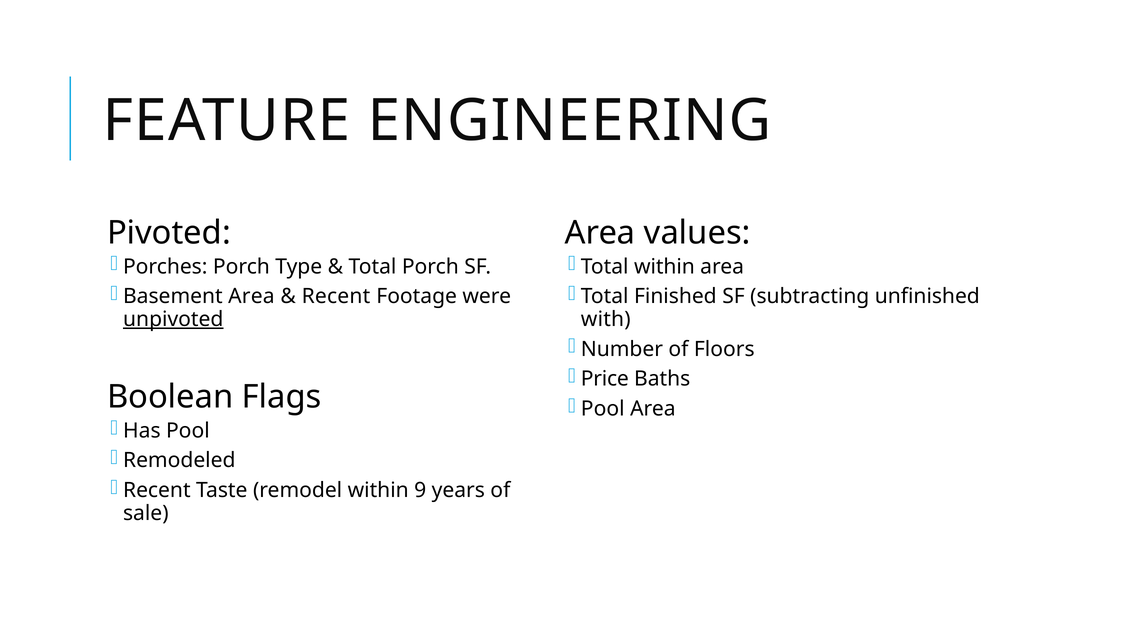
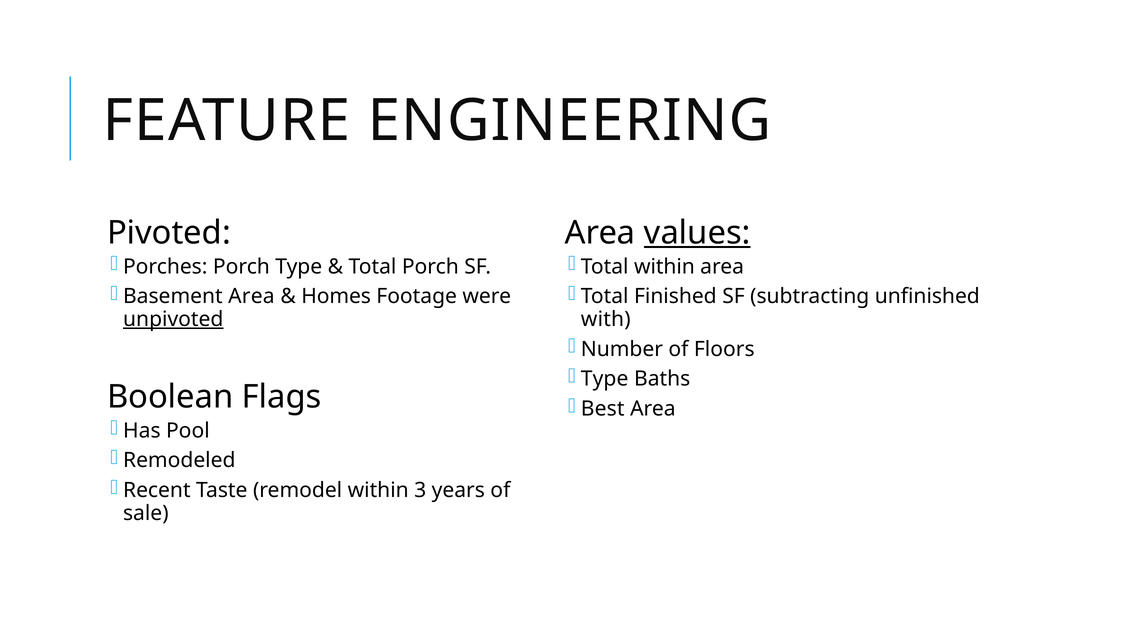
values underline: none -> present (697, 232)
Recent: Recent -> Homes (336, 296)
Price: Price -> Type (605, 378)
Pool: Pool -> Best (603, 408)
9: 9 -> 3 (420, 490)
